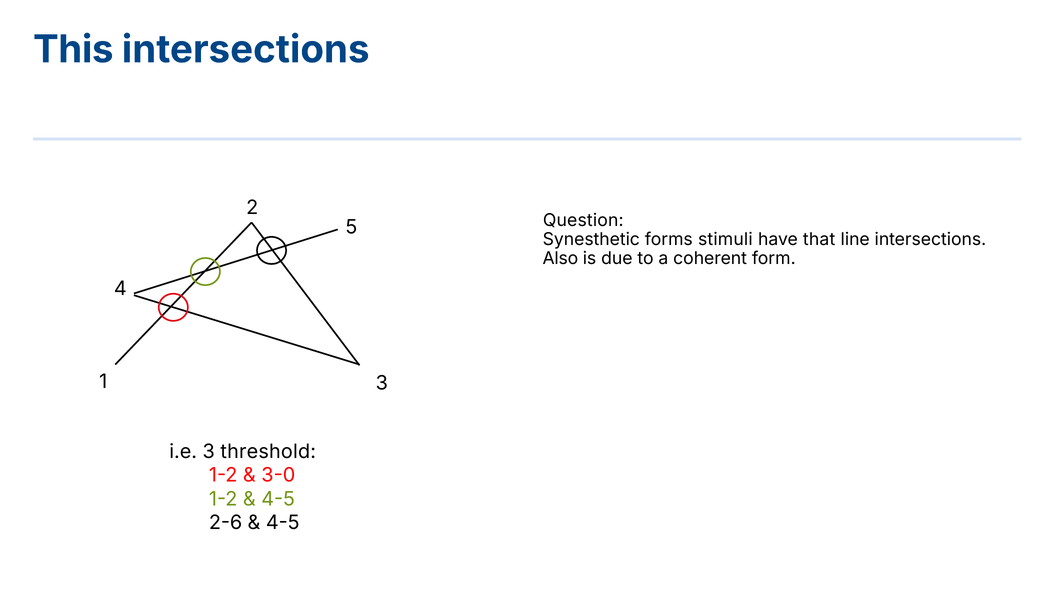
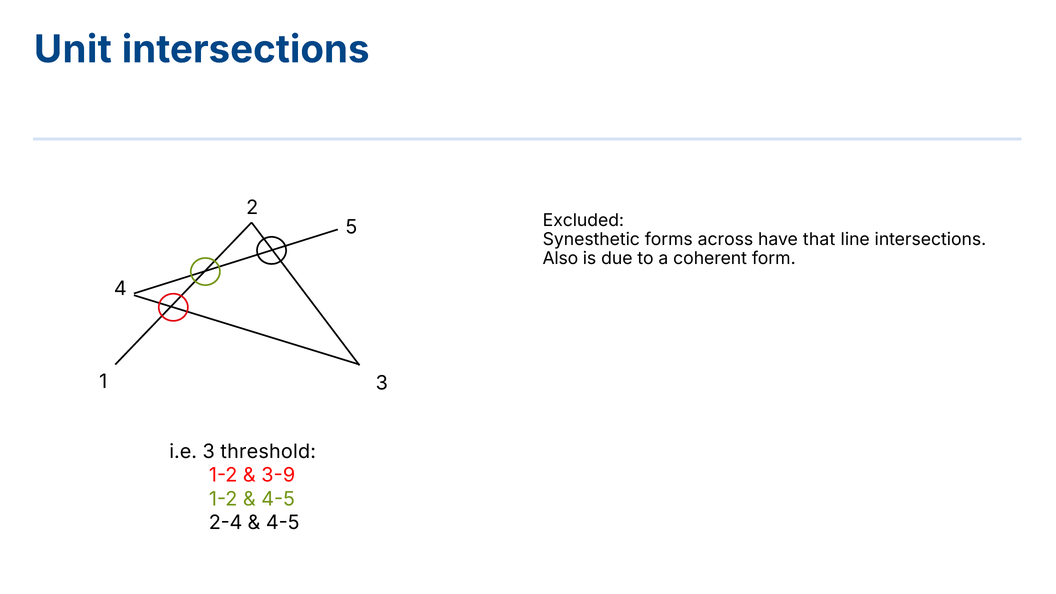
This: This -> Unit (73, 50)
Question: Question -> Excluded (583, 221)
stimuli: stimuli -> across (725, 240)
3-0: 3-0 -> 3-9 (278, 475)
2-6: 2-6 -> 2-4 (226, 523)
